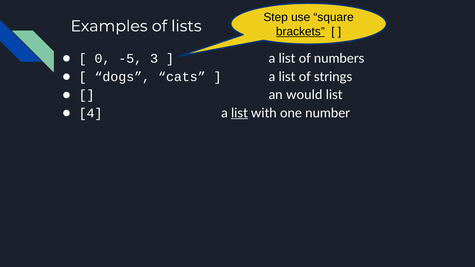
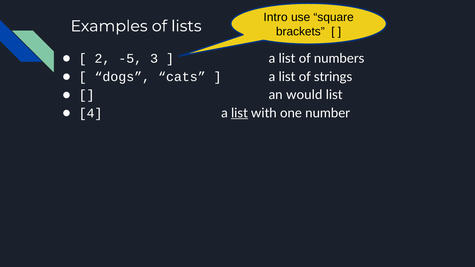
Step: Step -> Intro (276, 17)
brackets underline: present -> none (300, 32)
0: 0 -> 2 (102, 58)
